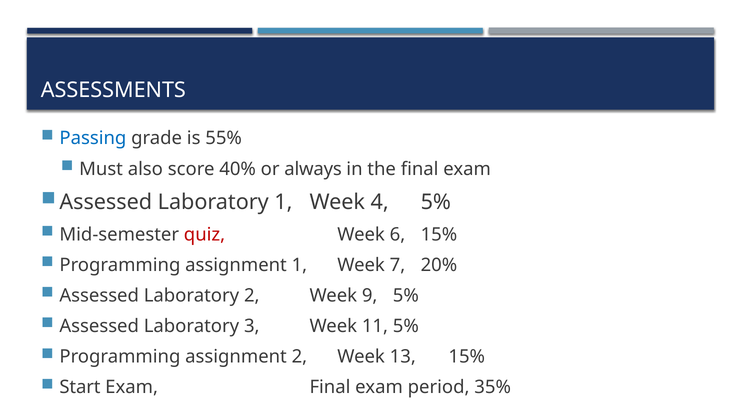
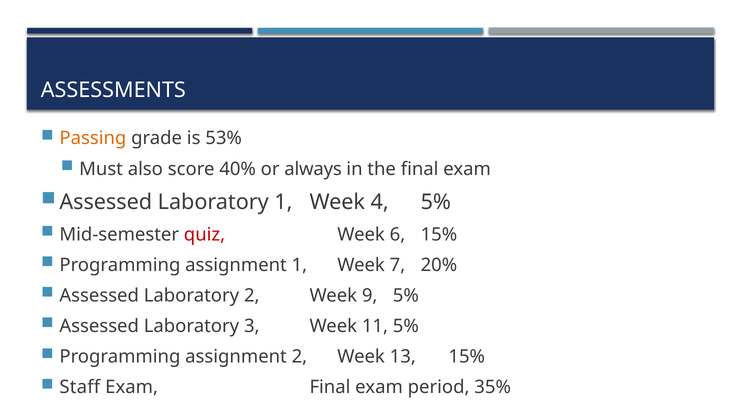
Passing colour: blue -> orange (93, 138)
55%: 55% -> 53% (224, 138)
Start: Start -> Staff (80, 387)
